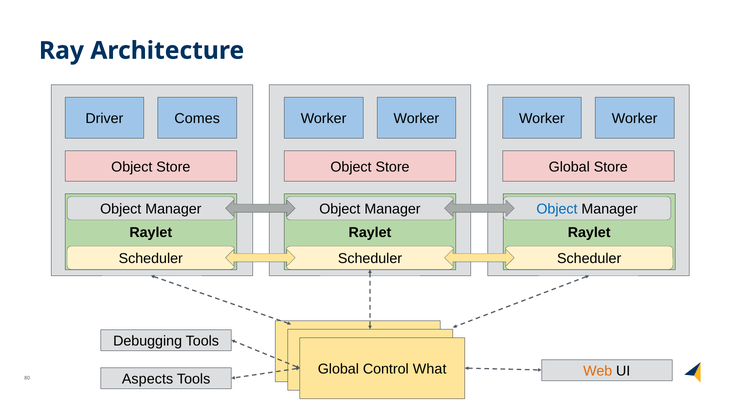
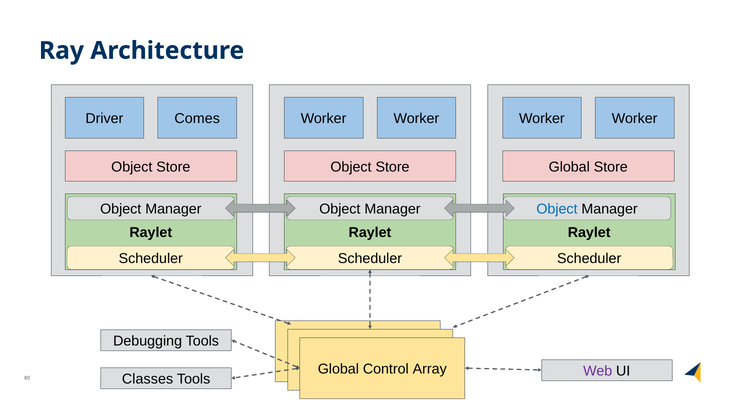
What: What -> Array (430, 369)
Web colour: orange -> purple (598, 371)
Aspects: Aspects -> Classes (148, 379)
